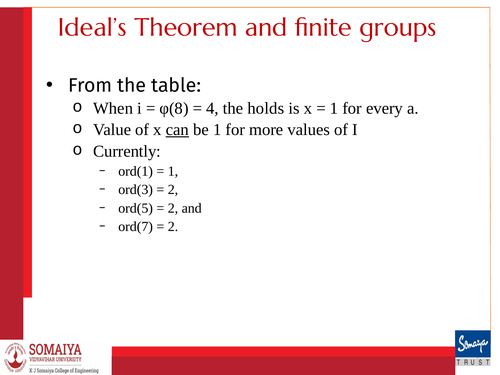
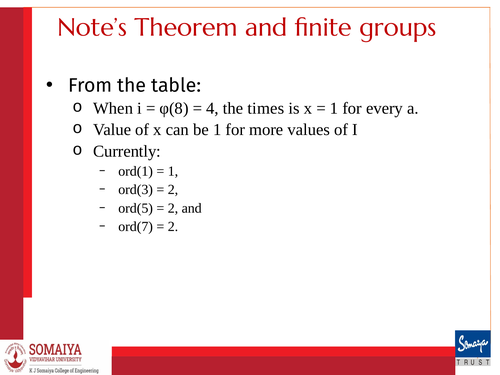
Ideal’s: Ideal’s -> Note’s (92, 28)
holds: holds -> times (266, 108)
can underline: present -> none (177, 130)
